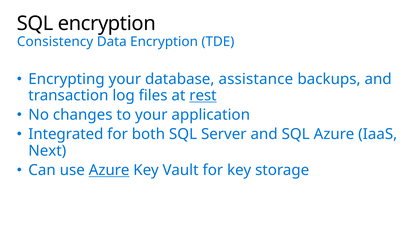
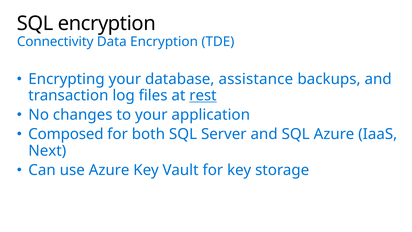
Consistency: Consistency -> Connectivity (55, 42)
Integrated: Integrated -> Composed (66, 134)
Azure underline: present -> none (109, 170)
